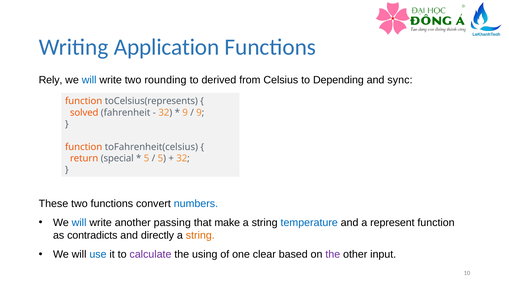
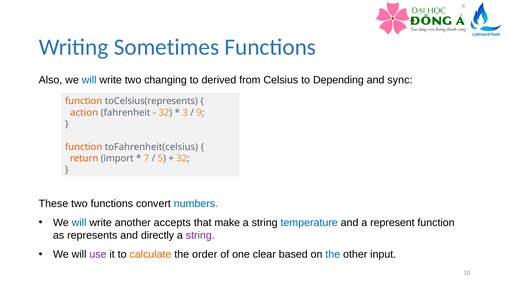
Application: Application -> Sometimes (166, 47)
Rely: Rely -> Also (51, 80)
rounding: rounding -> changing (166, 80)
solved: solved -> action (84, 113)
9: 9 -> 3 (185, 113)
special: special -> import (117, 159)
5: 5 -> 7 (147, 159)
passing: passing -> accepts (172, 223)
contradicts: contradicts -> represents (92, 236)
string colour: orange -> purple (200, 236)
use colour: blue -> purple (98, 255)
calculate colour: purple -> orange (150, 255)
using: using -> order (205, 255)
the colour: purple -> blue (333, 255)
